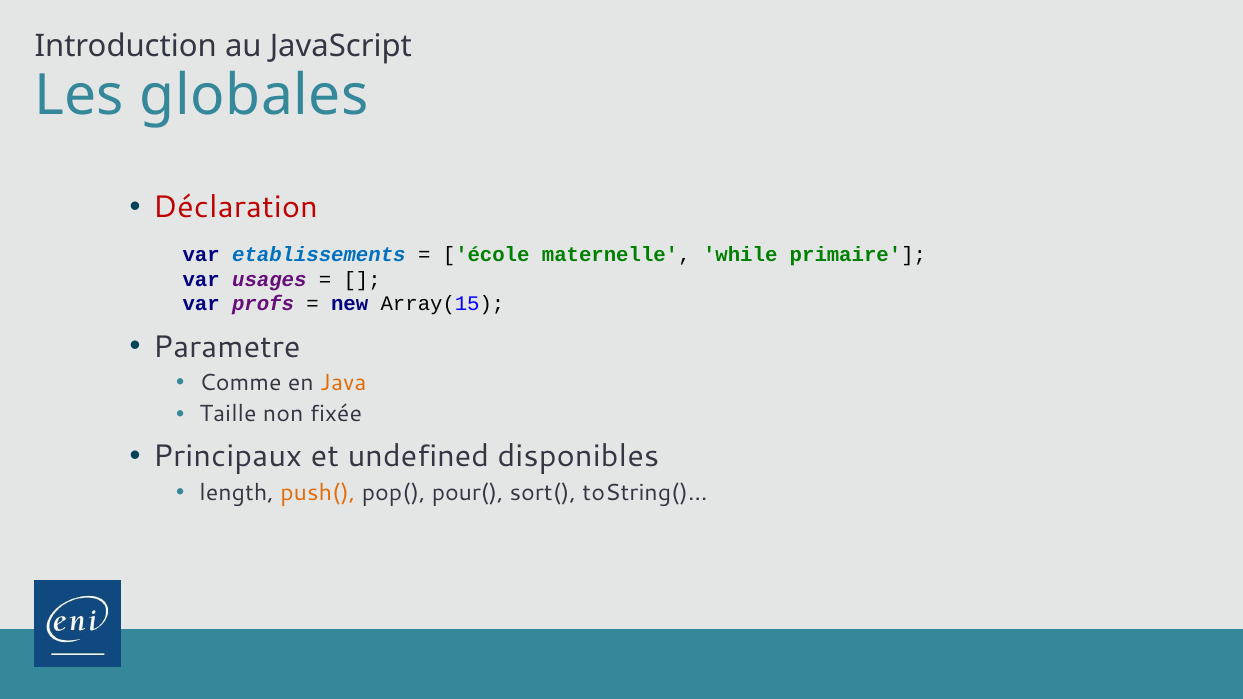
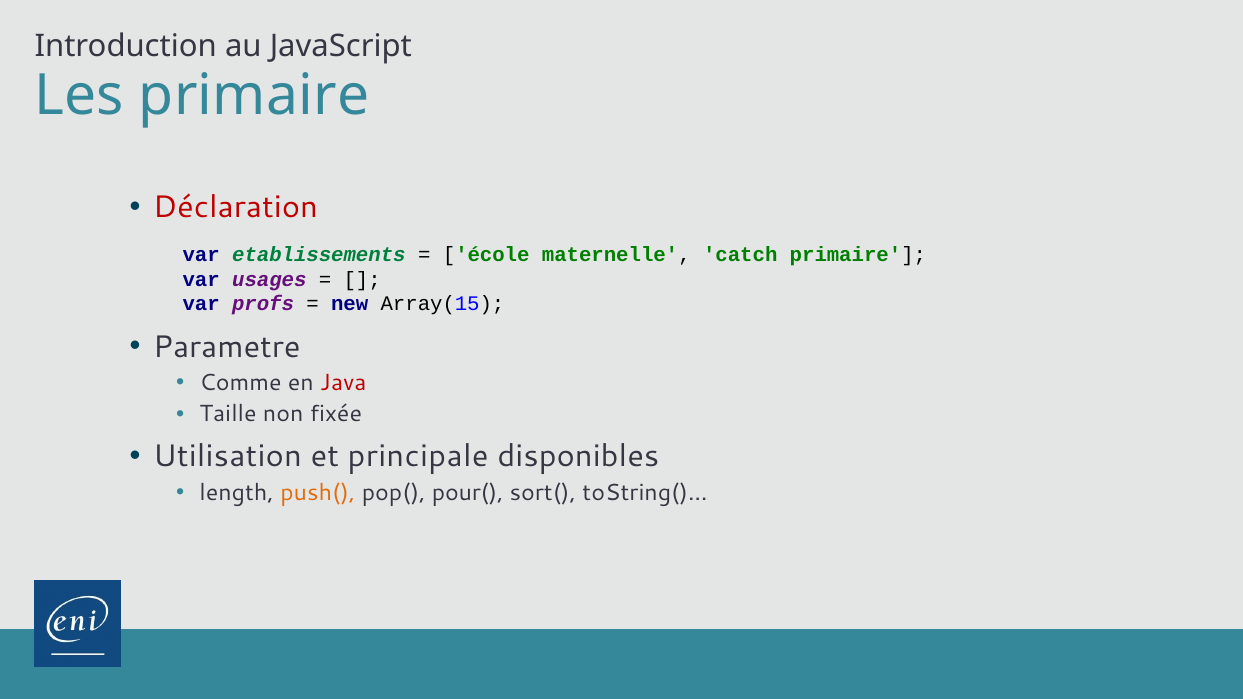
Les globales: globales -> primaire (254, 95)
etablissements colour: blue -> green (319, 254)
while: while -> catch (740, 254)
Java colour: orange -> red (343, 383)
Principaux: Principaux -> Utilisation (227, 457)
undefined: undefined -> principale (418, 457)
